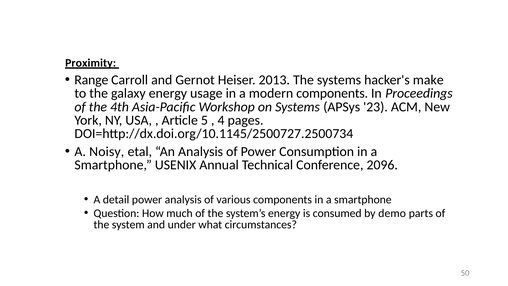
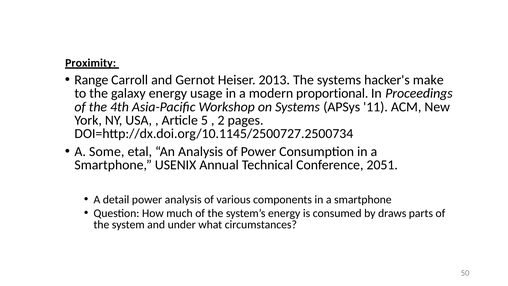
modern components: components -> proportional (332, 93)
23: 23 -> 11 (376, 107)
4: 4 -> 2 (221, 120)
Noisy: Noisy -> Some (107, 152)
2096: 2096 -> 2051 (382, 165)
demo: demo -> draws (392, 213)
